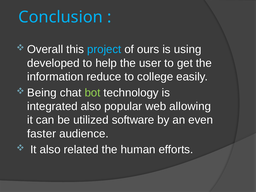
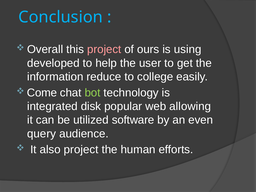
project colour: light blue -> pink (104, 49)
Being: Being -> Come (42, 93)
integrated also: also -> disk (91, 106)
faster: faster -> query (42, 134)
also related: related -> project (81, 150)
